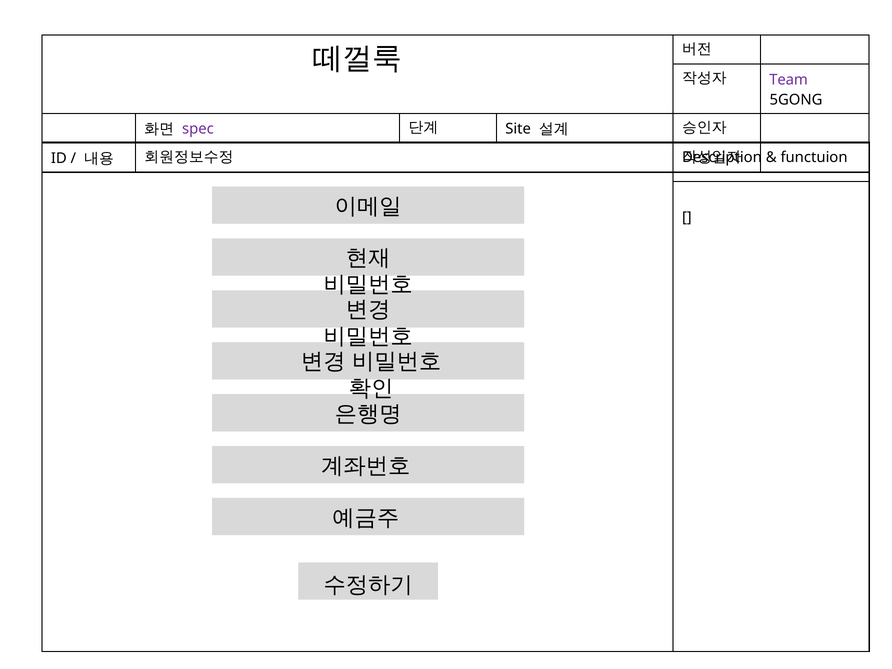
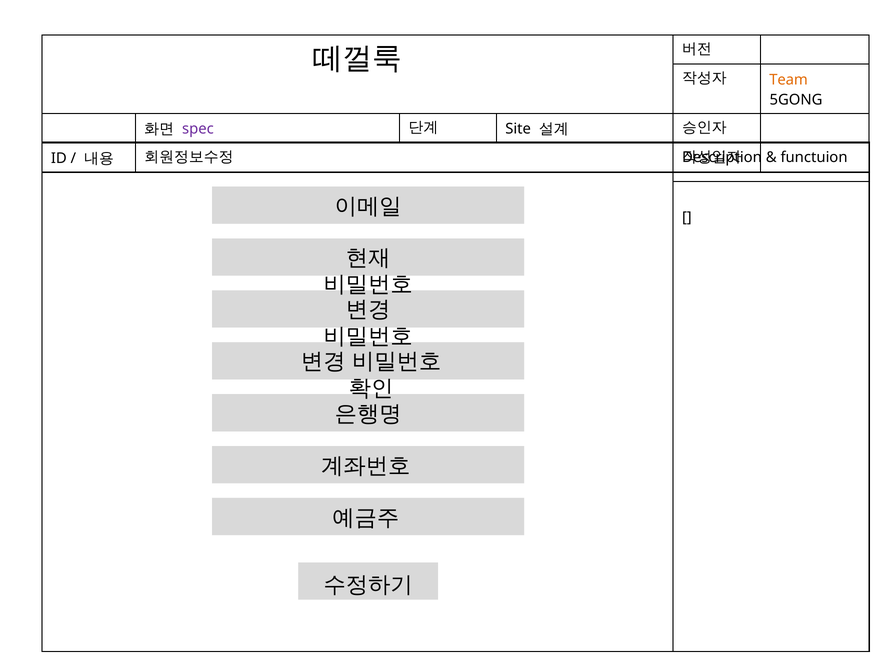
Team colour: purple -> orange (789, 80)
